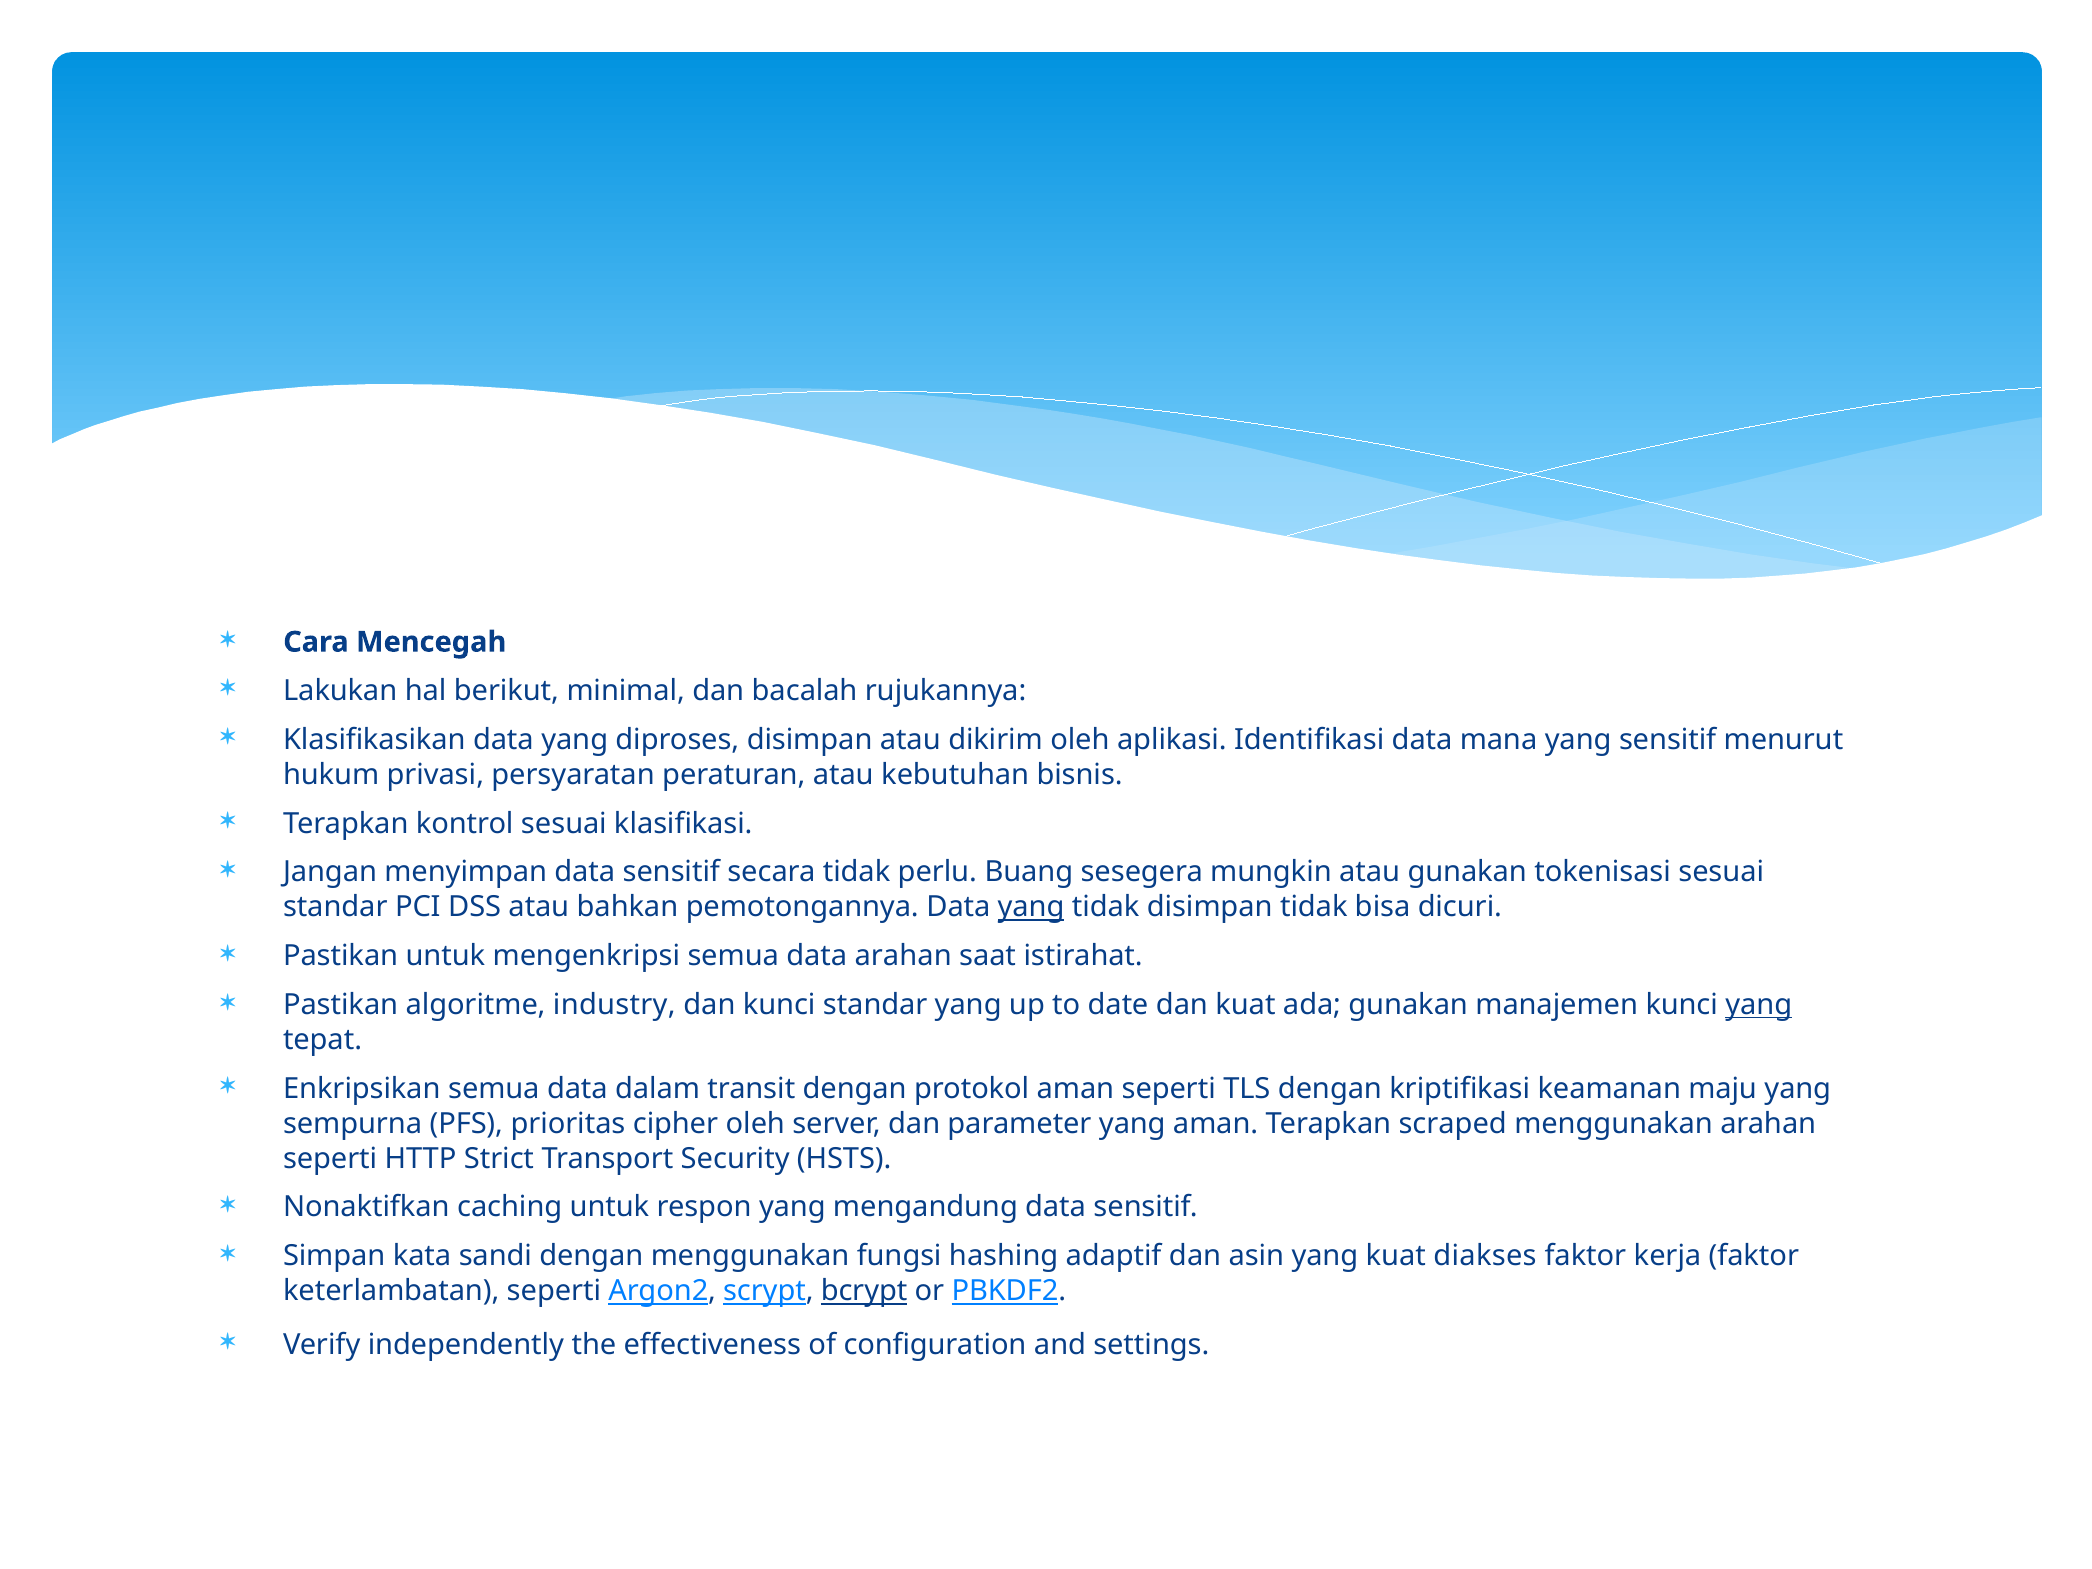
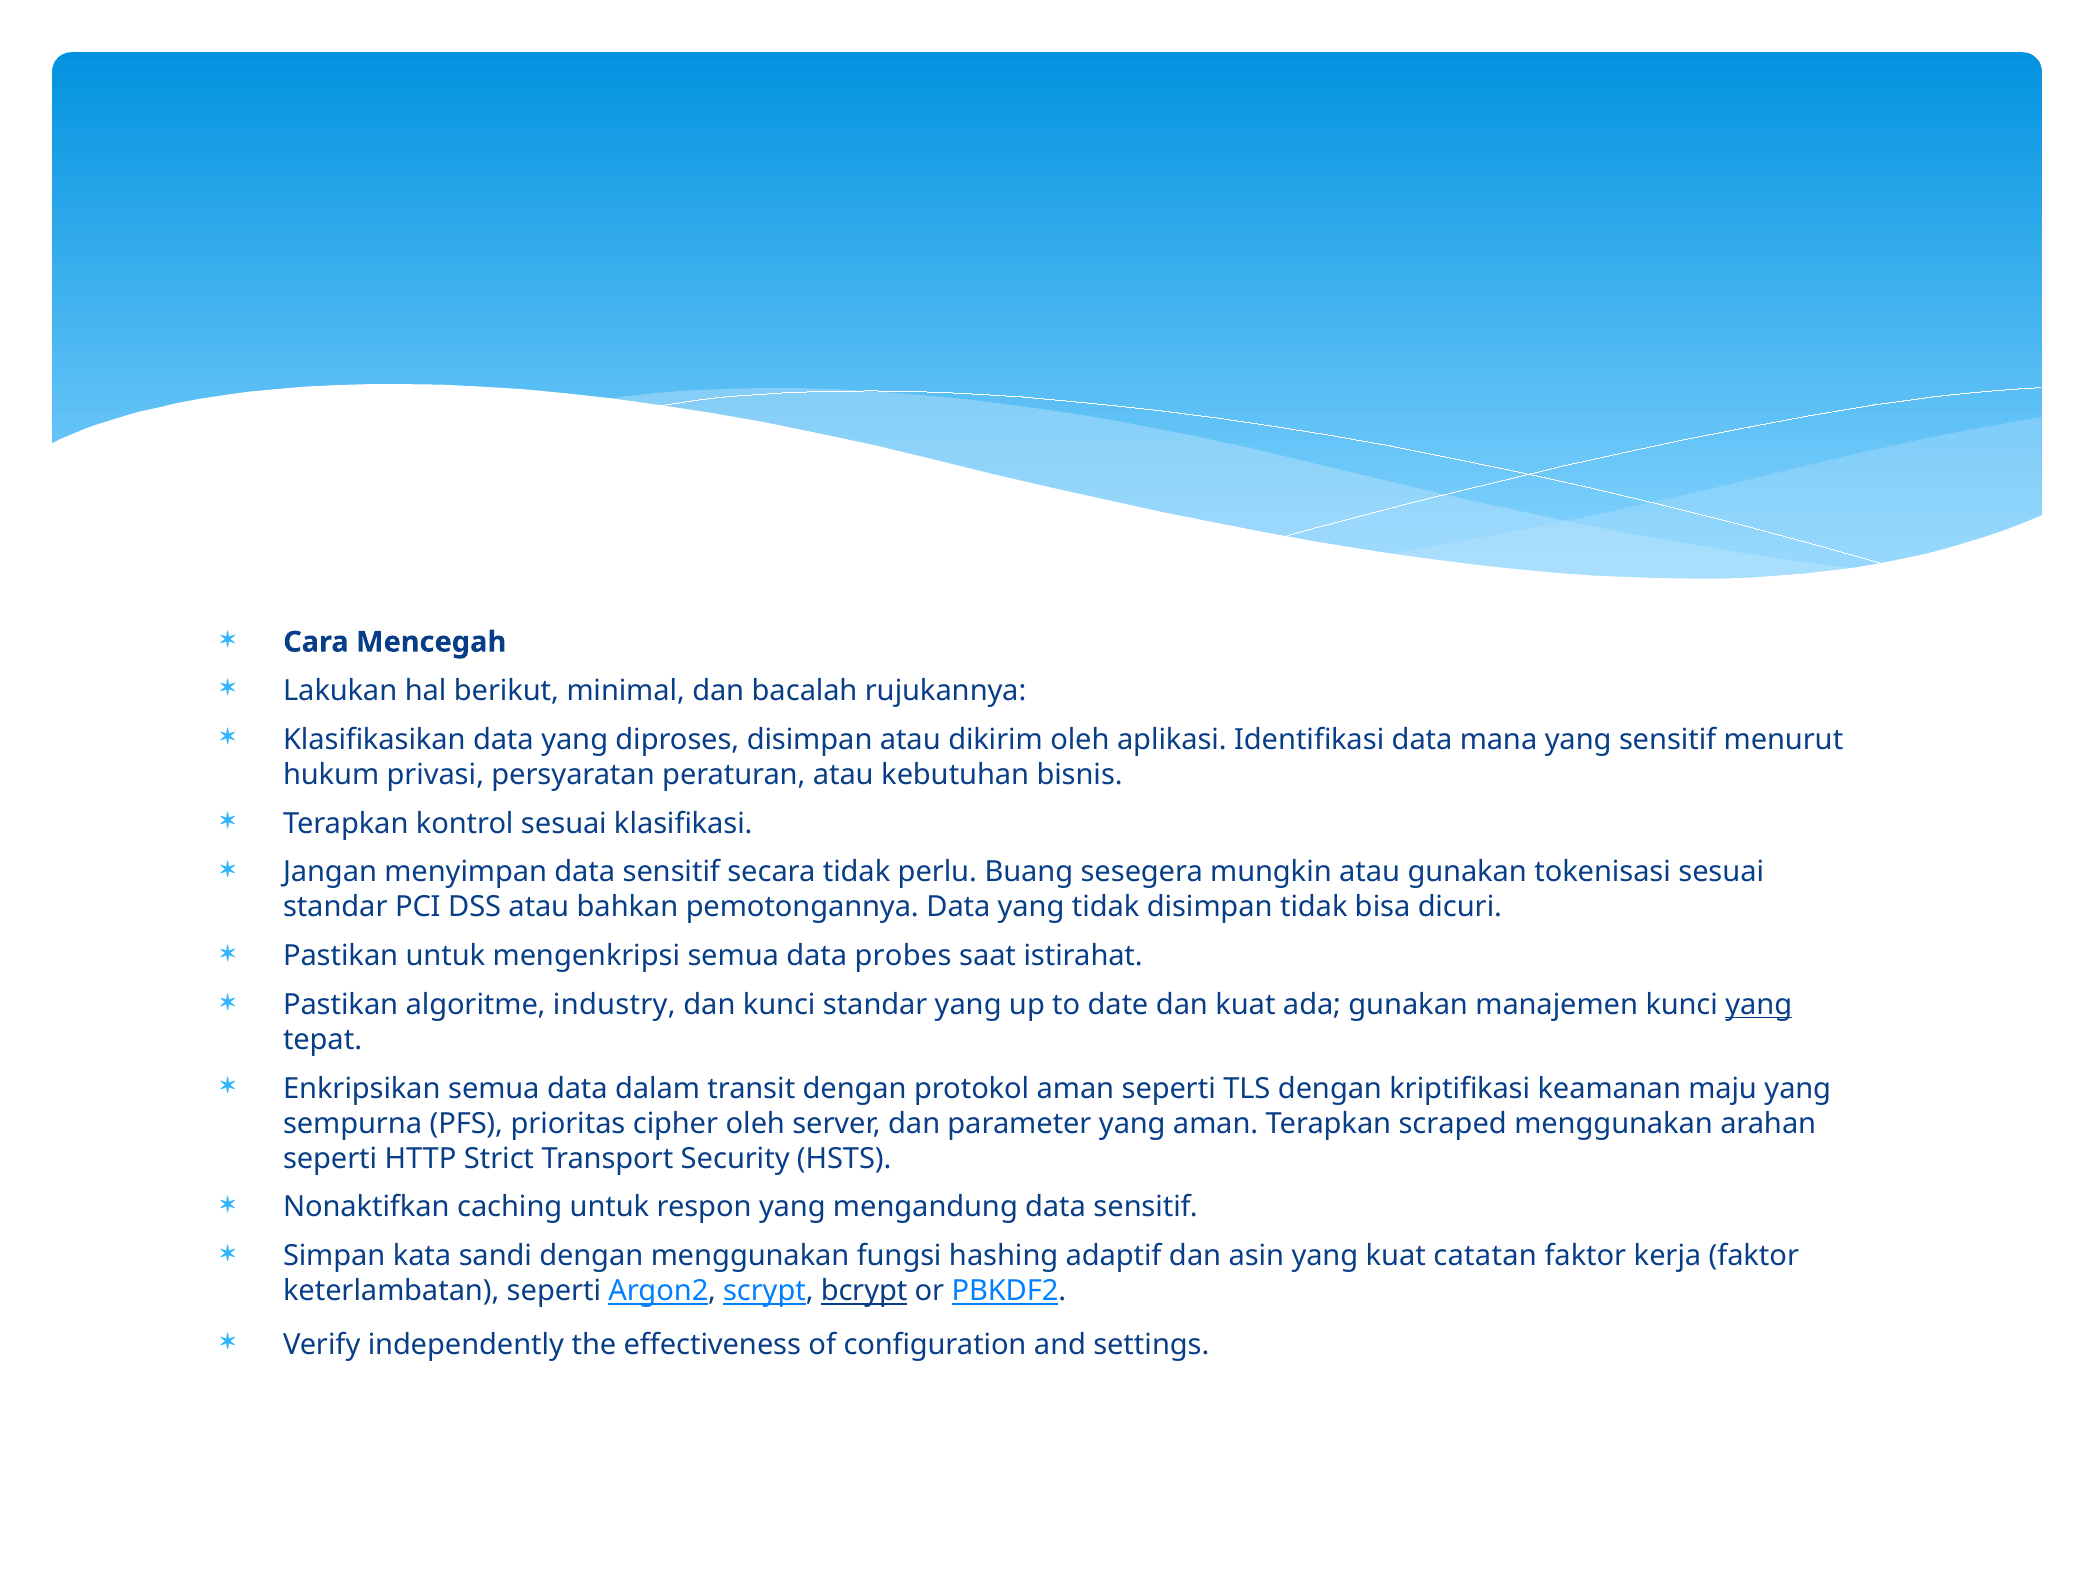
yang underline: present -> none (1031, 907)
data arahan: arahan -> probes (903, 956)
diakses: diakses -> catatan (1485, 1256)
